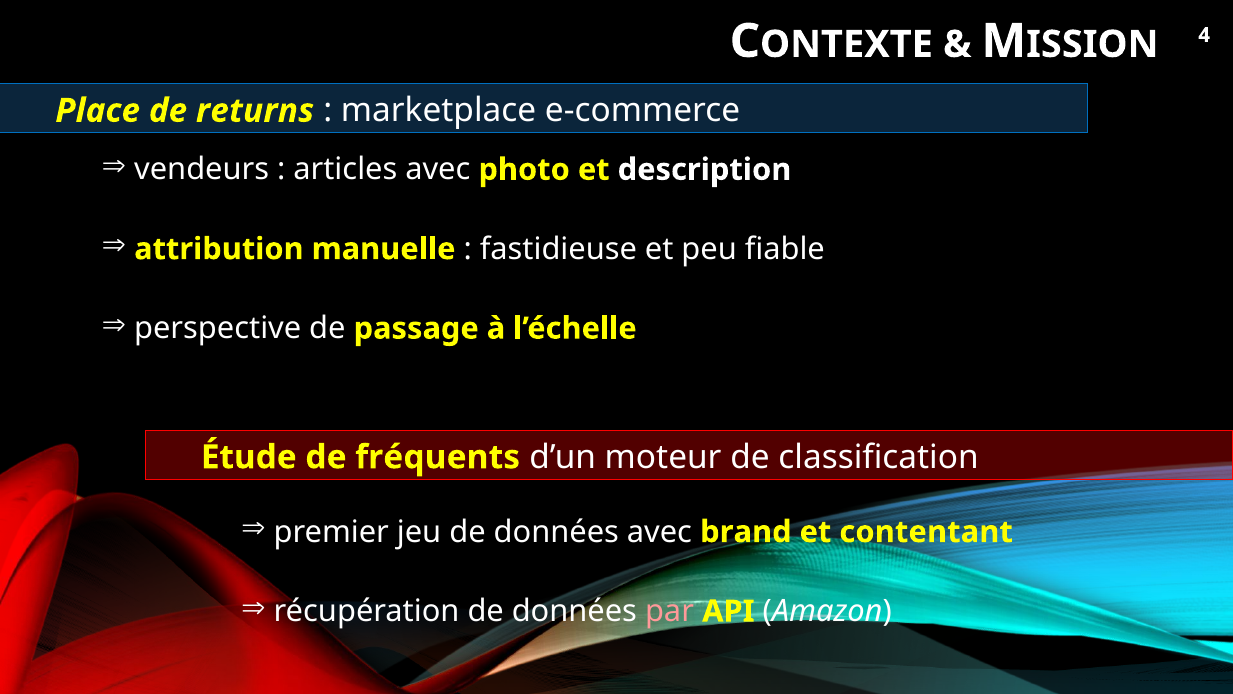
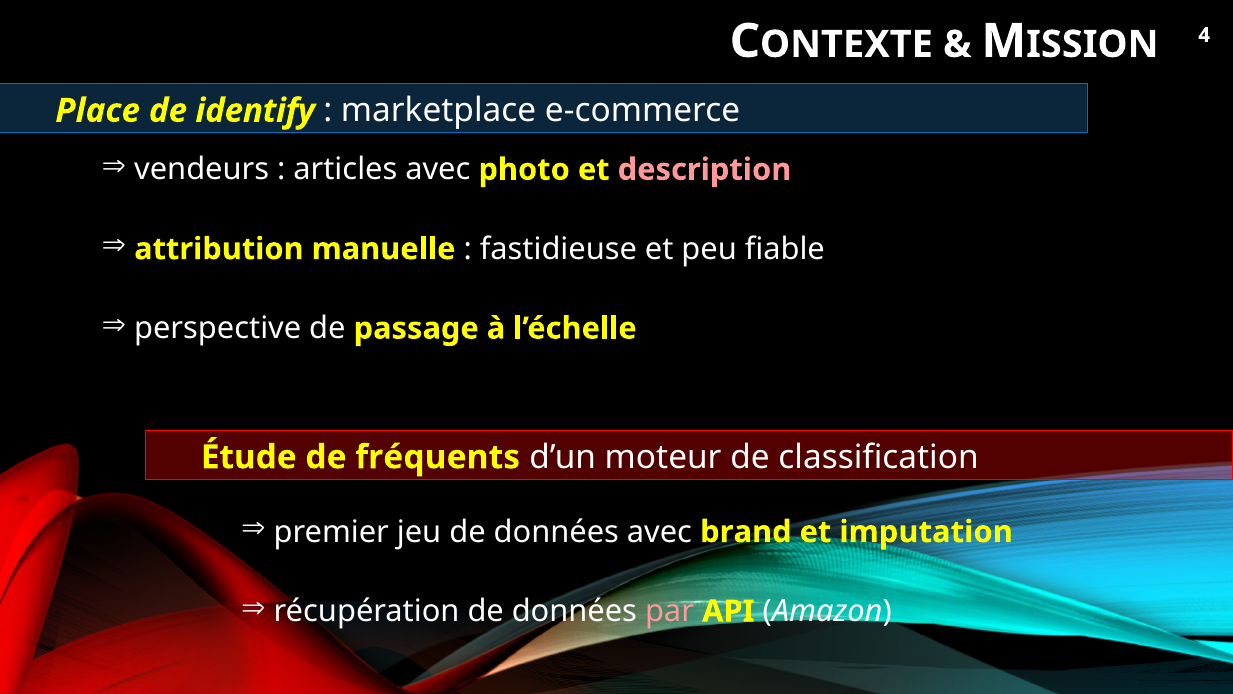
returns: returns -> identify (255, 111)
description colour: white -> pink (704, 170)
contentant: contentant -> imputation (926, 532)
